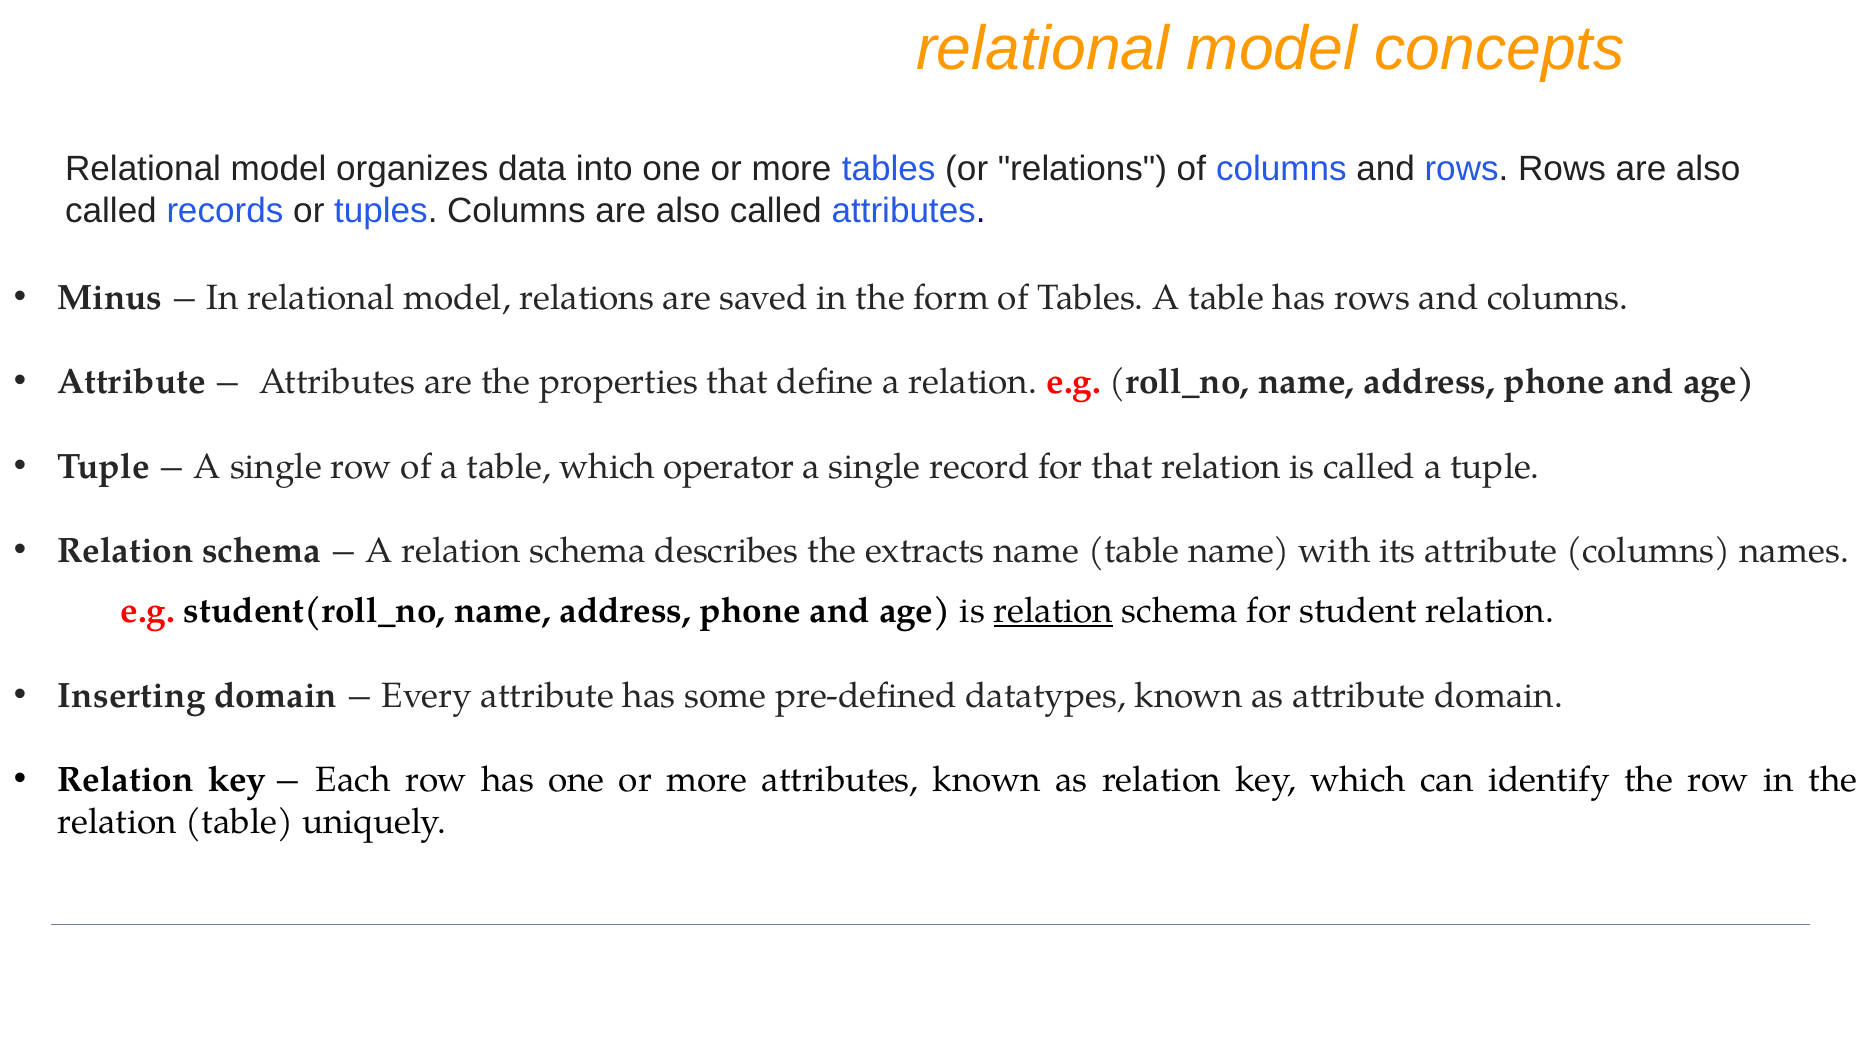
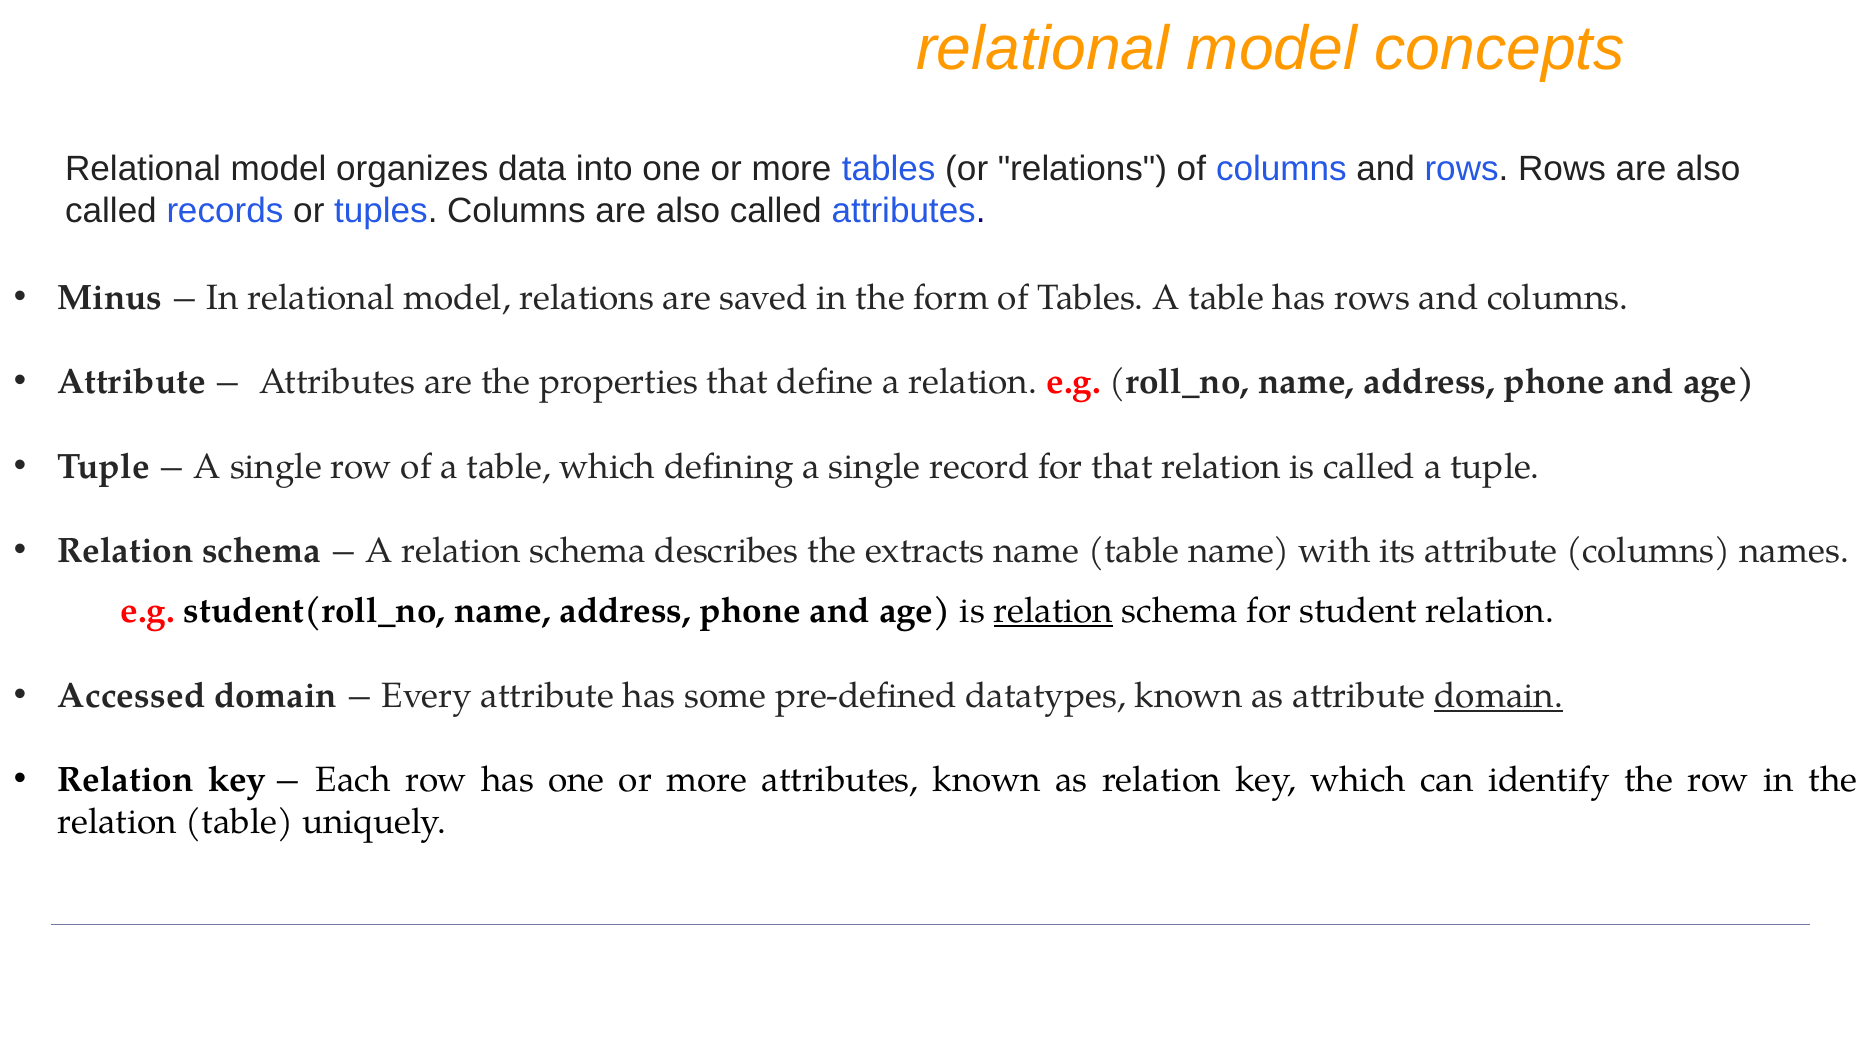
operator: operator -> defining (729, 467)
Inserting: Inserting -> Accessed (132, 696)
domain underline: none -> present (1499, 696)
